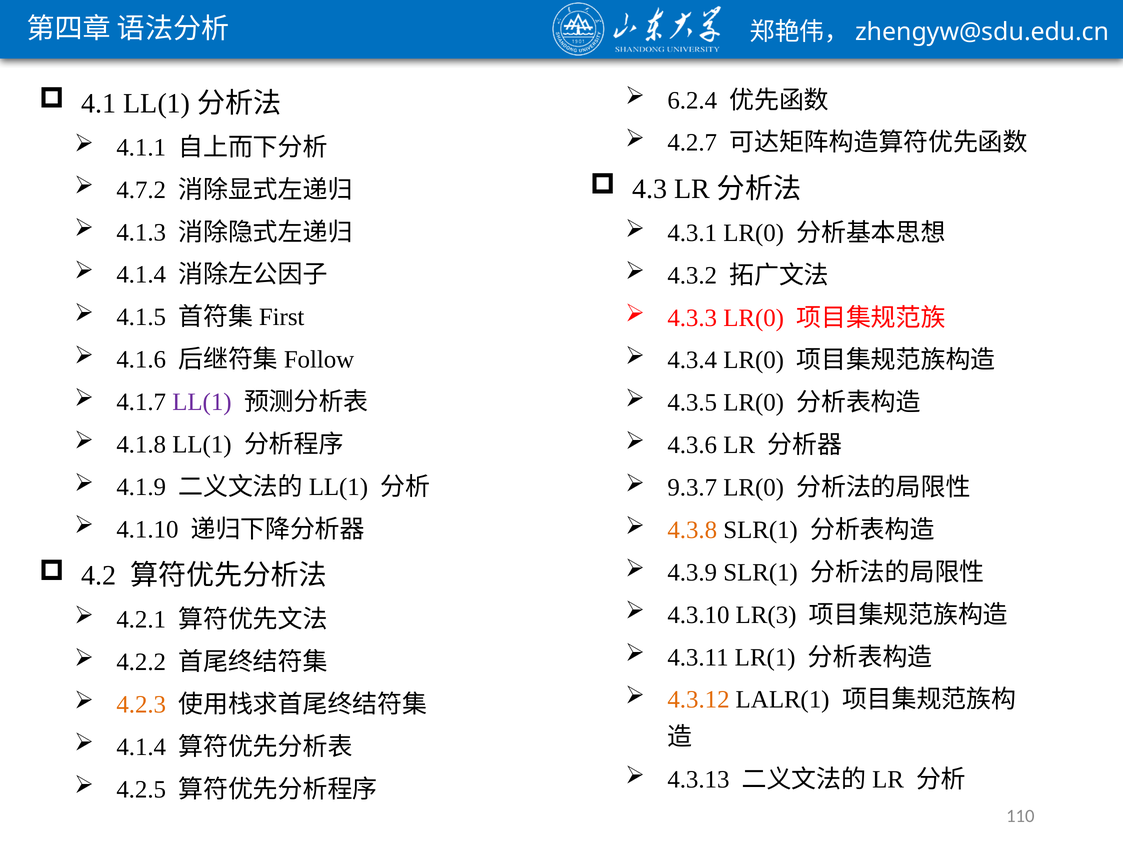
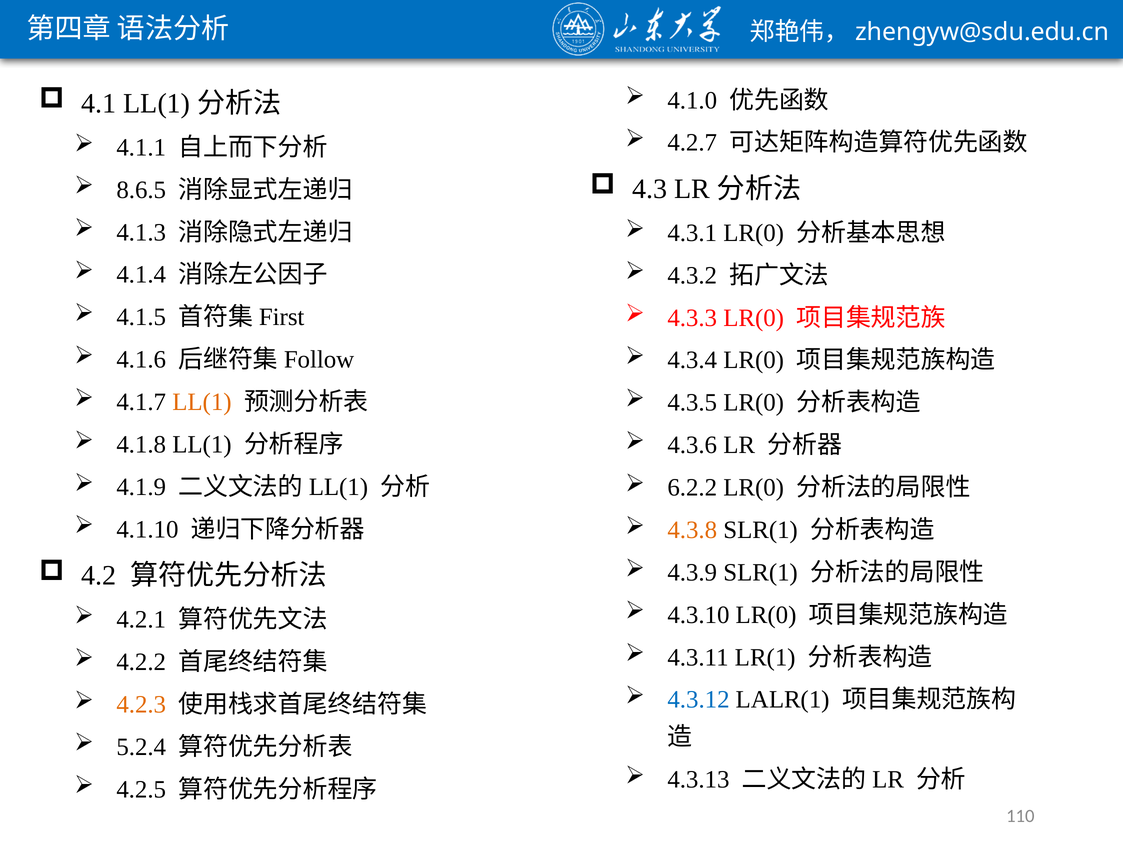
6.2.4: 6.2.4 -> 4.1.0 (692, 100)
4.7.2: 4.7.2 -> 8.6.5 (141, 190)
LL(1 colour: purple -> orange (202, 402)
9.3.7: 9.3.7 -> 6.2.2 (692, 487)
4.3.10 LR(3: LR(3 -> LR(0 (766, 614)
4.3.12 colour: orange -> blue (699, 699)
4.1.4: 4.1.4 -> 5.2.4 (141, 746)
